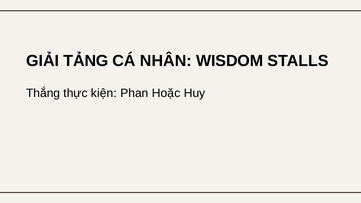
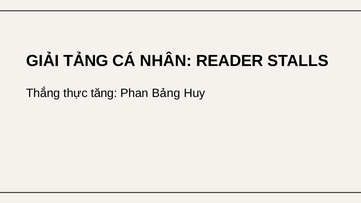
WISDOM: WISDOM -> READER (230, 61)
kiện: kiện -> tăng (104, 93)
Hoặc: Hoặc -> Bảng (166, 93)
